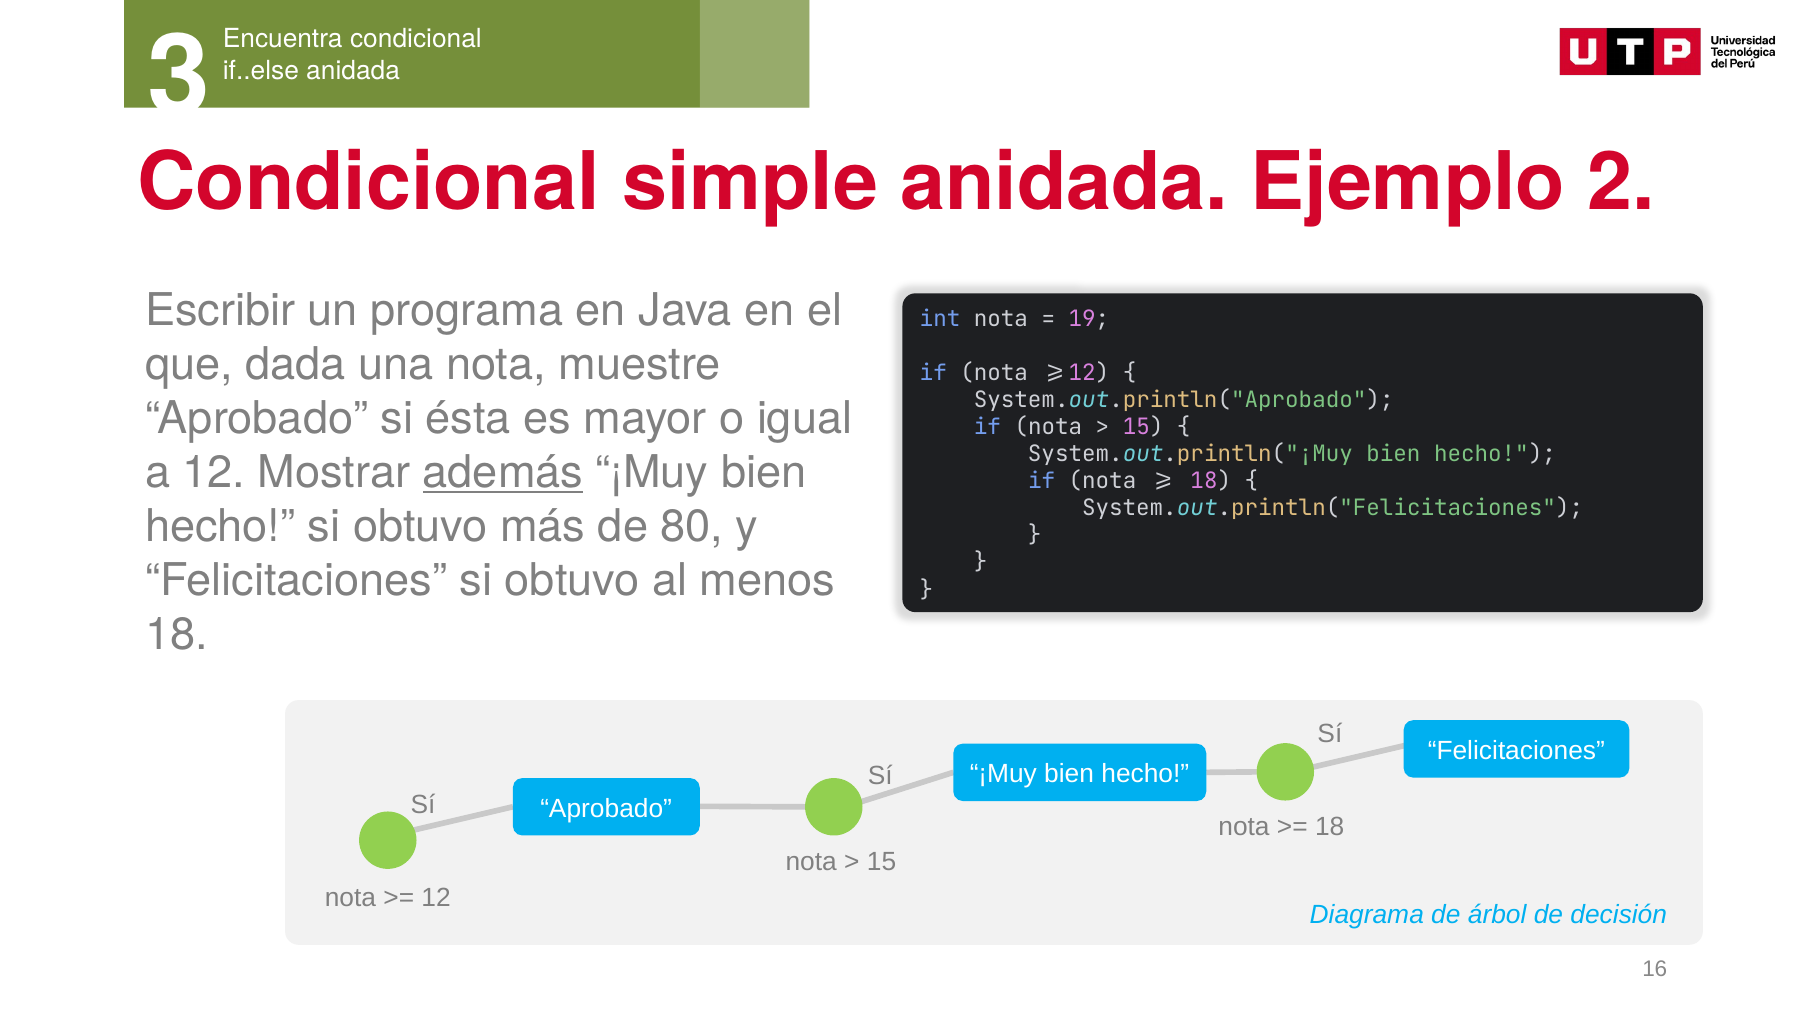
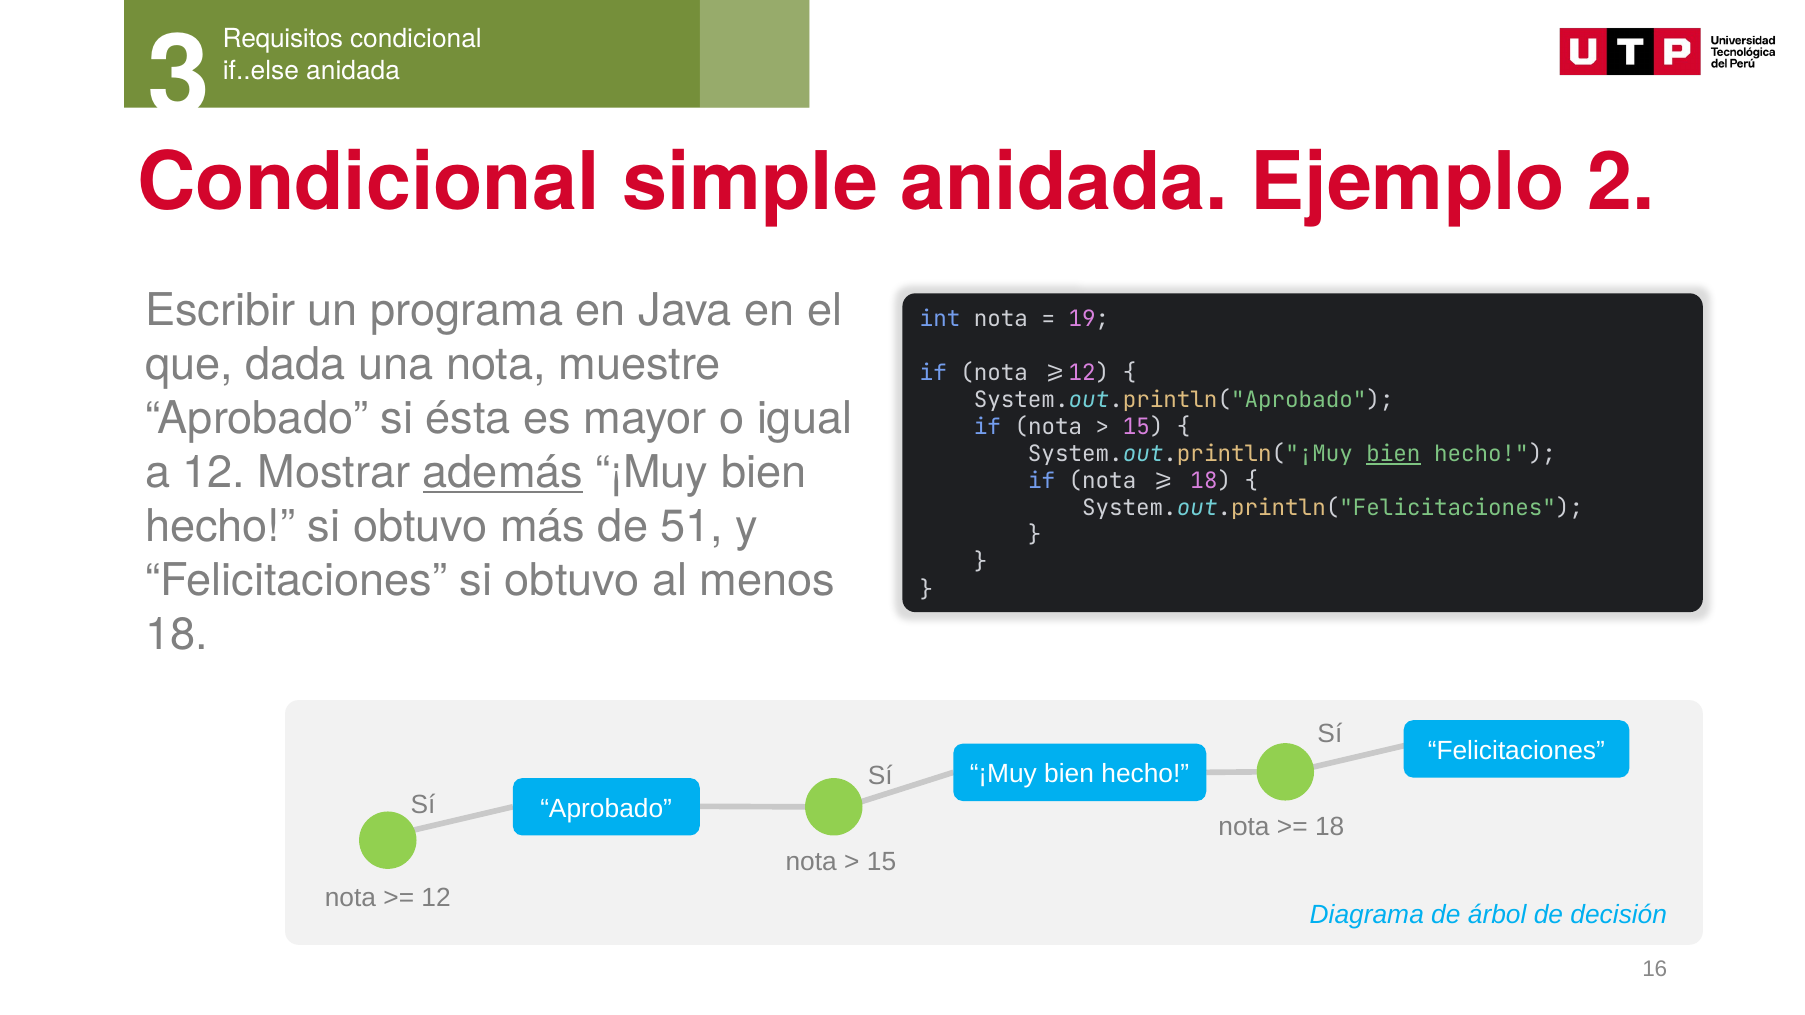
Encuentra: Encuentra -> Requisitos (283, 39)
bien underline: none -> present (1393, 454)
80: 80 -> 51 (692, 527)
